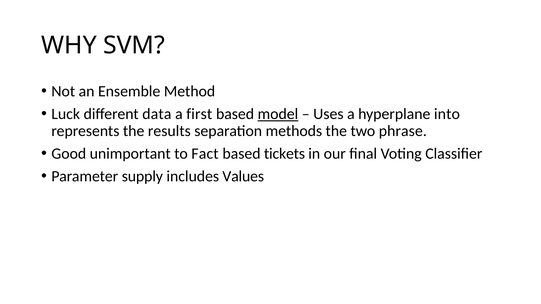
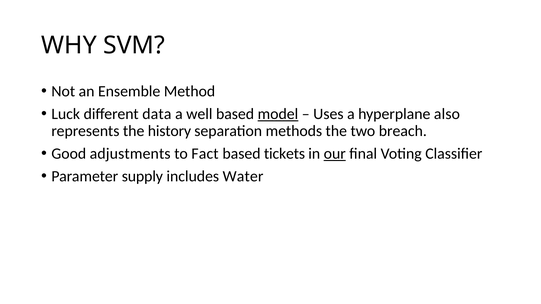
first: first -> well (199, 114)
into: into -> also (447, 114)
results: results -> history (169, 131)
phrase: phrase -> breach (403, 131)
unimportant: unimportant -> adjustments (130, 154)
our underline: none -> present (335, 154)
Values: Values -> Water (243, 177)
